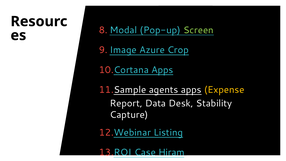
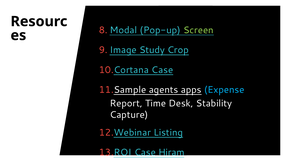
Azure: Azure -> Study (152, 50)
Apps: Apps -> Case (162, 70)
Expense colour: yellow -> light blue (224, 90)
Data: Data -> Time (156, 103)
